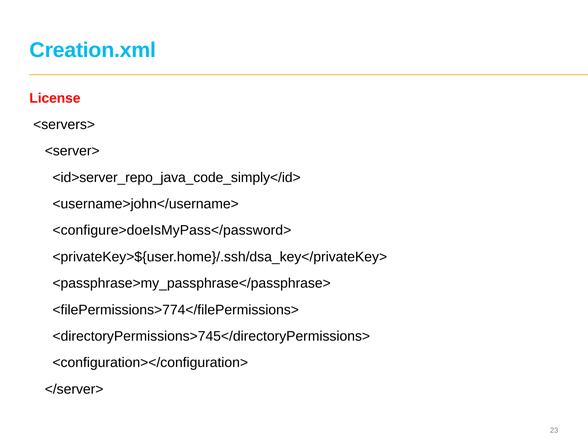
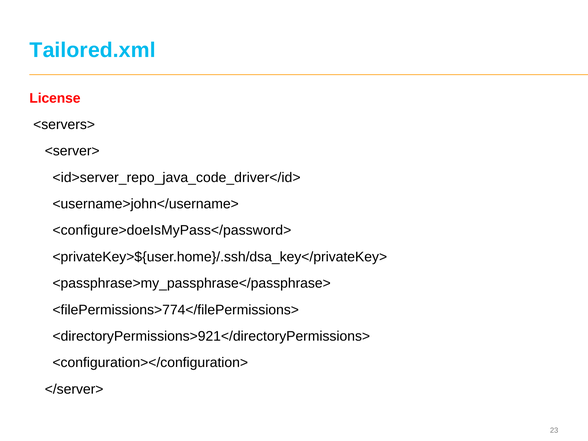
Creation.xml: Creation.xml -> Tailored.xml (93, 50)
<id>server_repo_java_code_simply</id>: <id>server_repo_java_code_simply</id> -> <id>server_repo_java_code_driver</id> (177, 177)
<directoryPermissions>745</directoryPermissions>: <directoryPermissions>745</directoryPermissions> -> <directoryPermissions>921</directoryPermissions> (211, 336)
